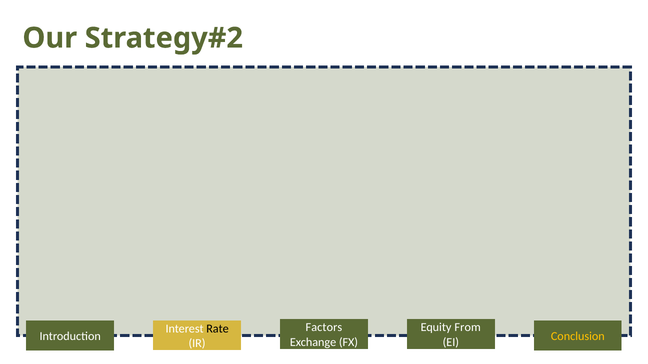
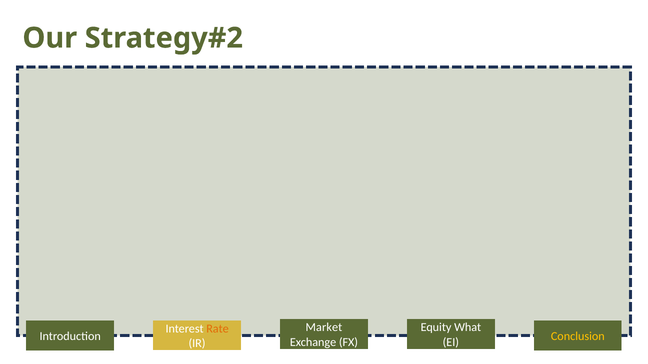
Factors: Factors -> Market (324, 328)
From: From -> What (468, 328)
Rate colour: black -> orange (217, 329)
